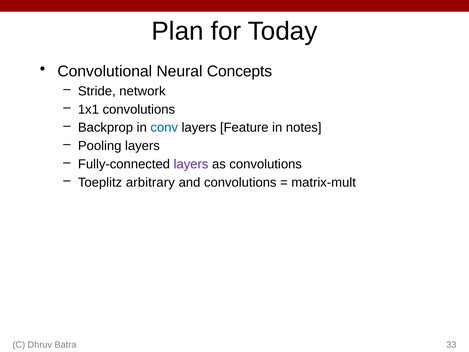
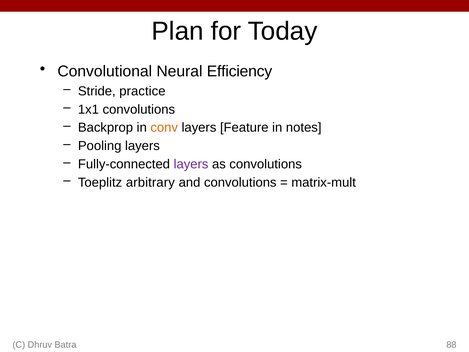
Concepts: Concepts -> Efficiency (239, 71)
network: network -> practice (142, 91)
conv colour: blue -> orange (164, 128)
33: 33 -> 88 (451, 345)
